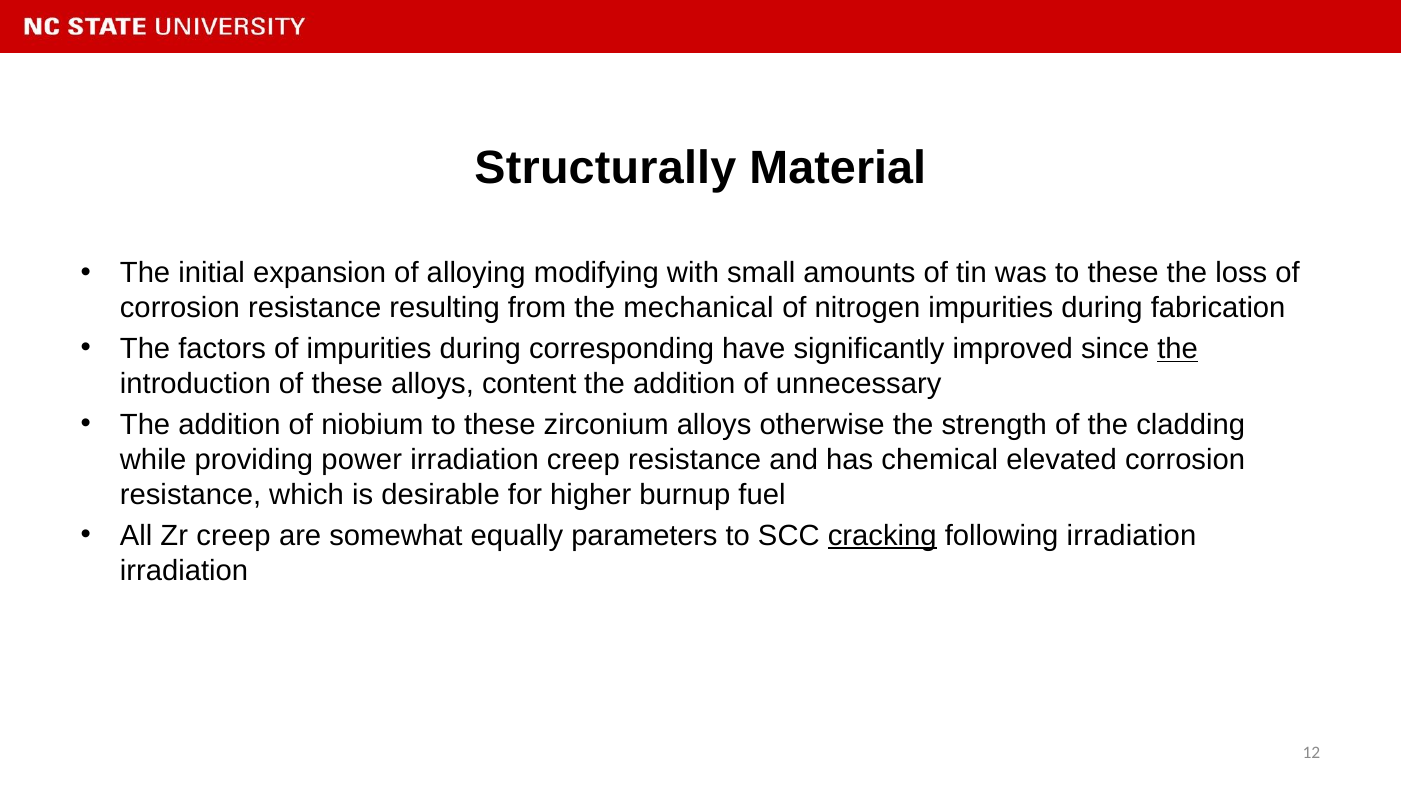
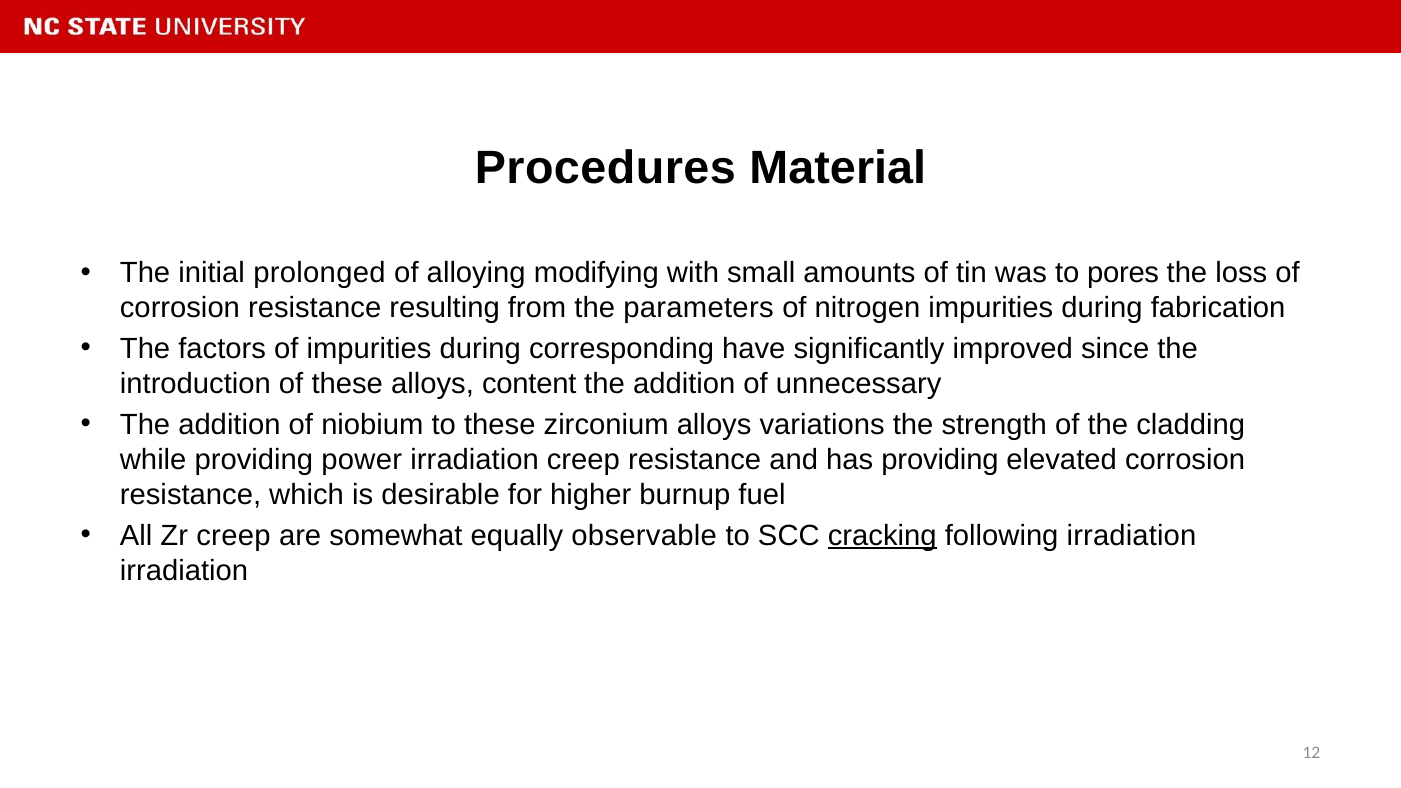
Structurally: Structurally -> Procedures (605, 168)
expansion: expansion -> prolonged (319, 273)
was to these: these -> pores (1123, 273)
mechanical: mechanical -> parameters (698, 308)
the underline: present -> none (1178, 349)
otherwise: otherwise -> variations (822, 425)
has chemical: chemical -> providing (940, 460)
parameters: parameters -> observable (644, 536)
